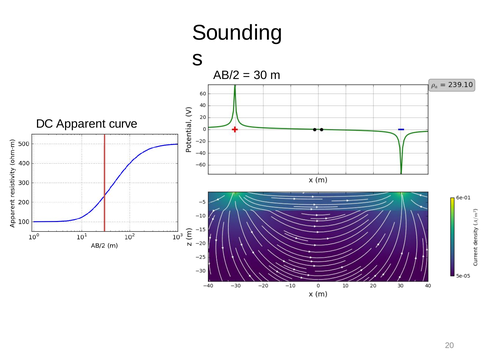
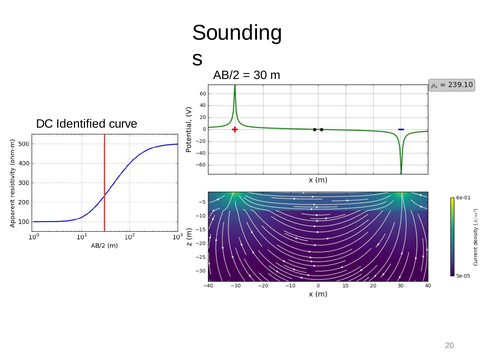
Apparent: Apparent -> Identified (81, 124)
